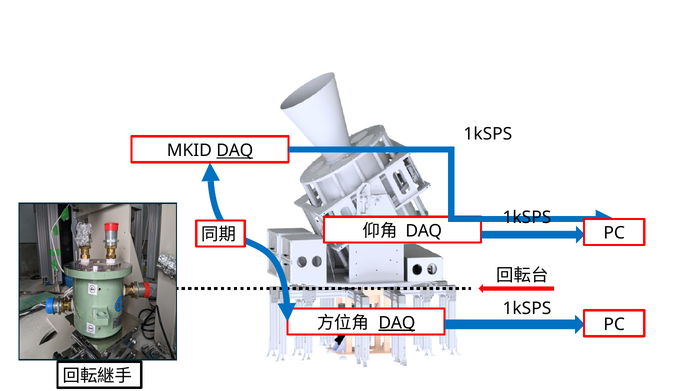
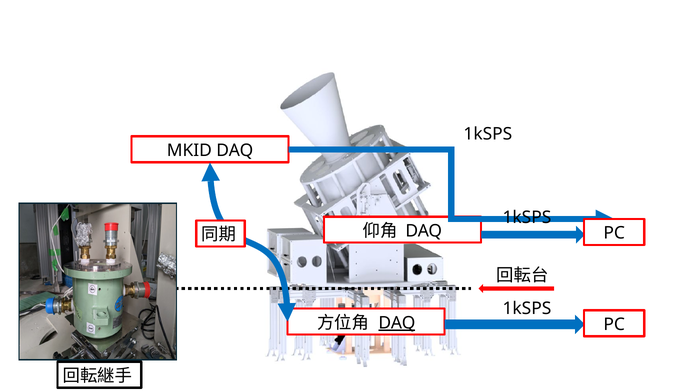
DAQ underline: present -> none (235, 150)
